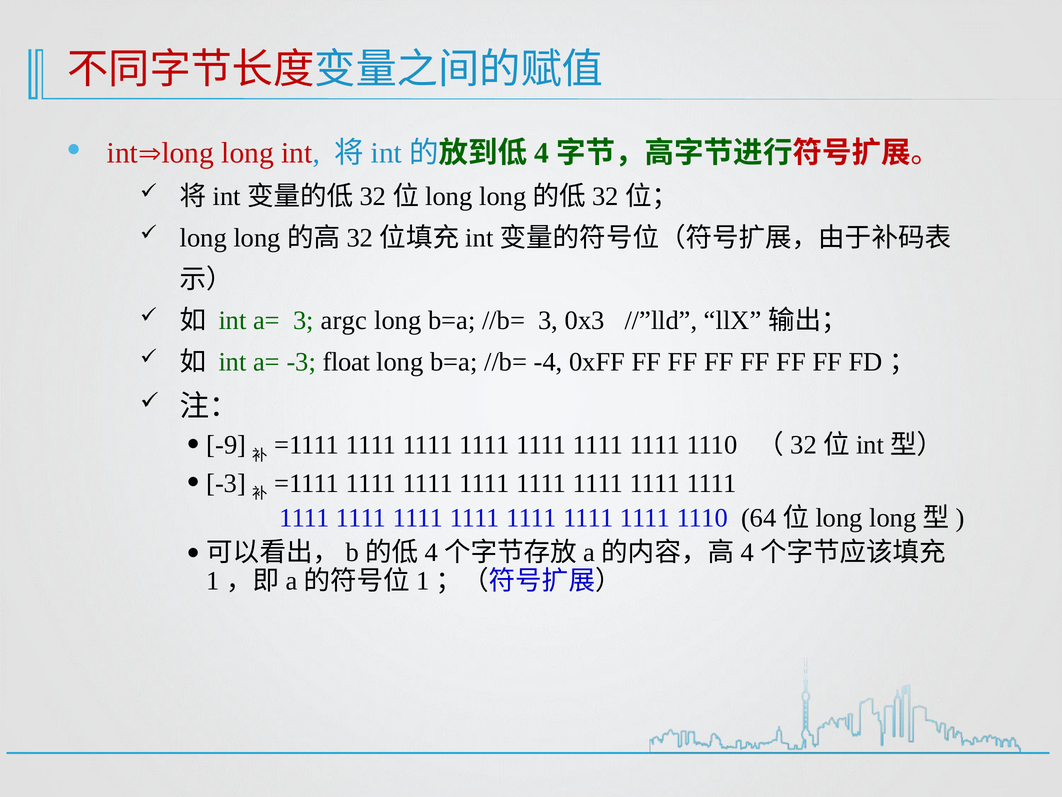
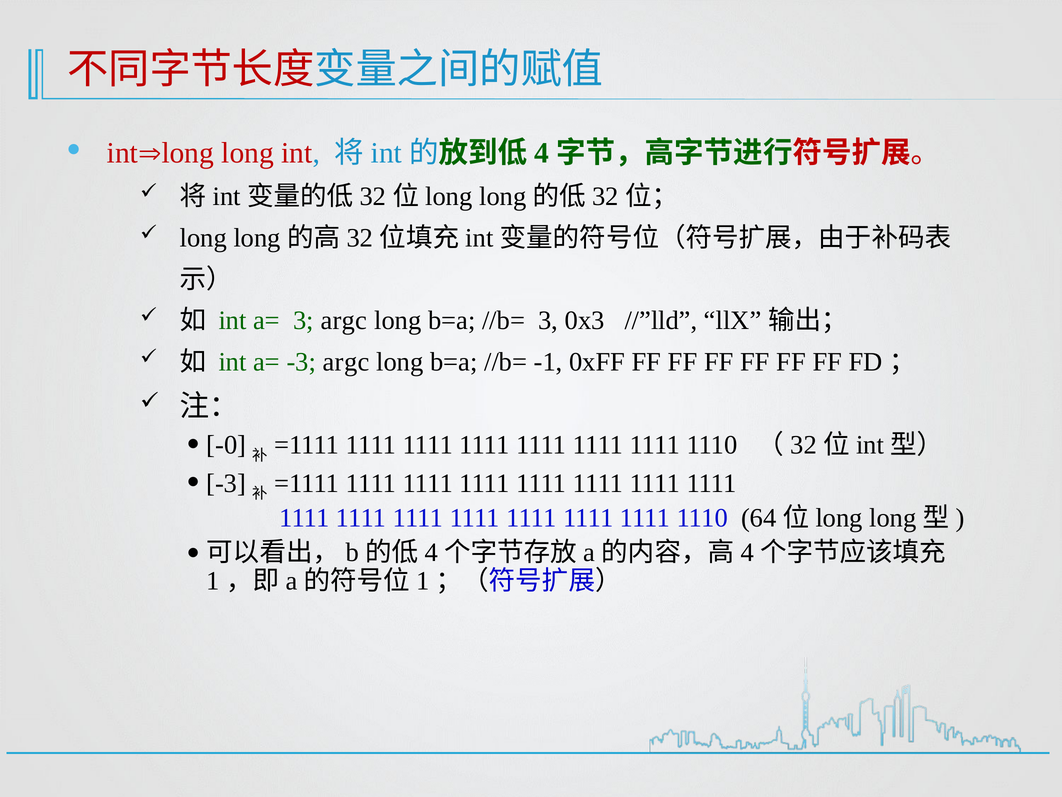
-3 float: float -> argc (346, 362)
-4: -4 -> -1 (548, 362)
-9: -9 -> -0 (226, 445)
